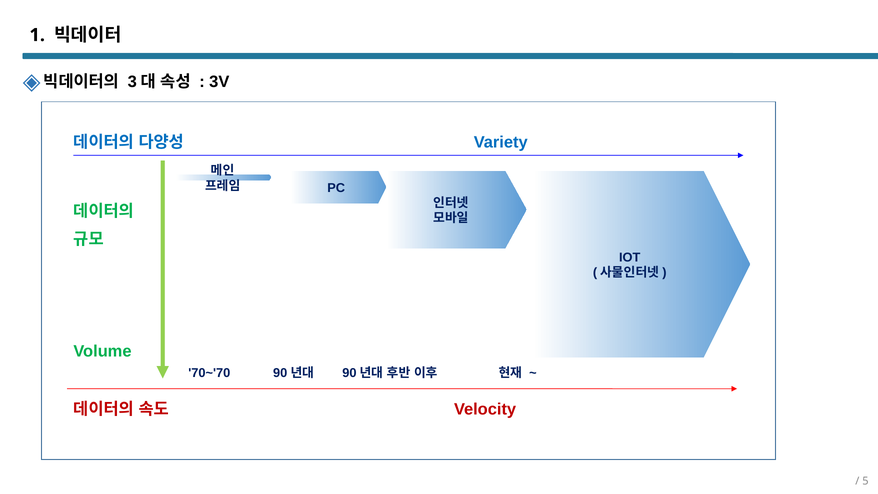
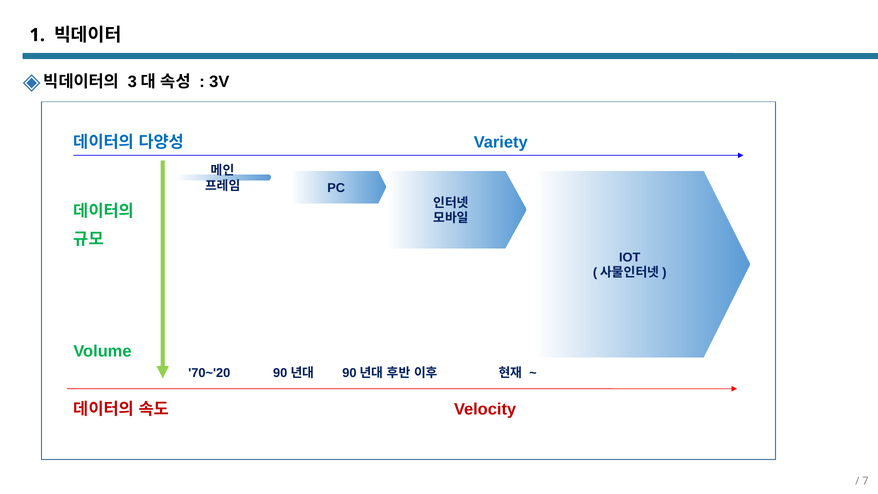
70~'70: 70~'70 -> 70~'20 (209, 373)
5: 5 -> 7 (865, 481)
